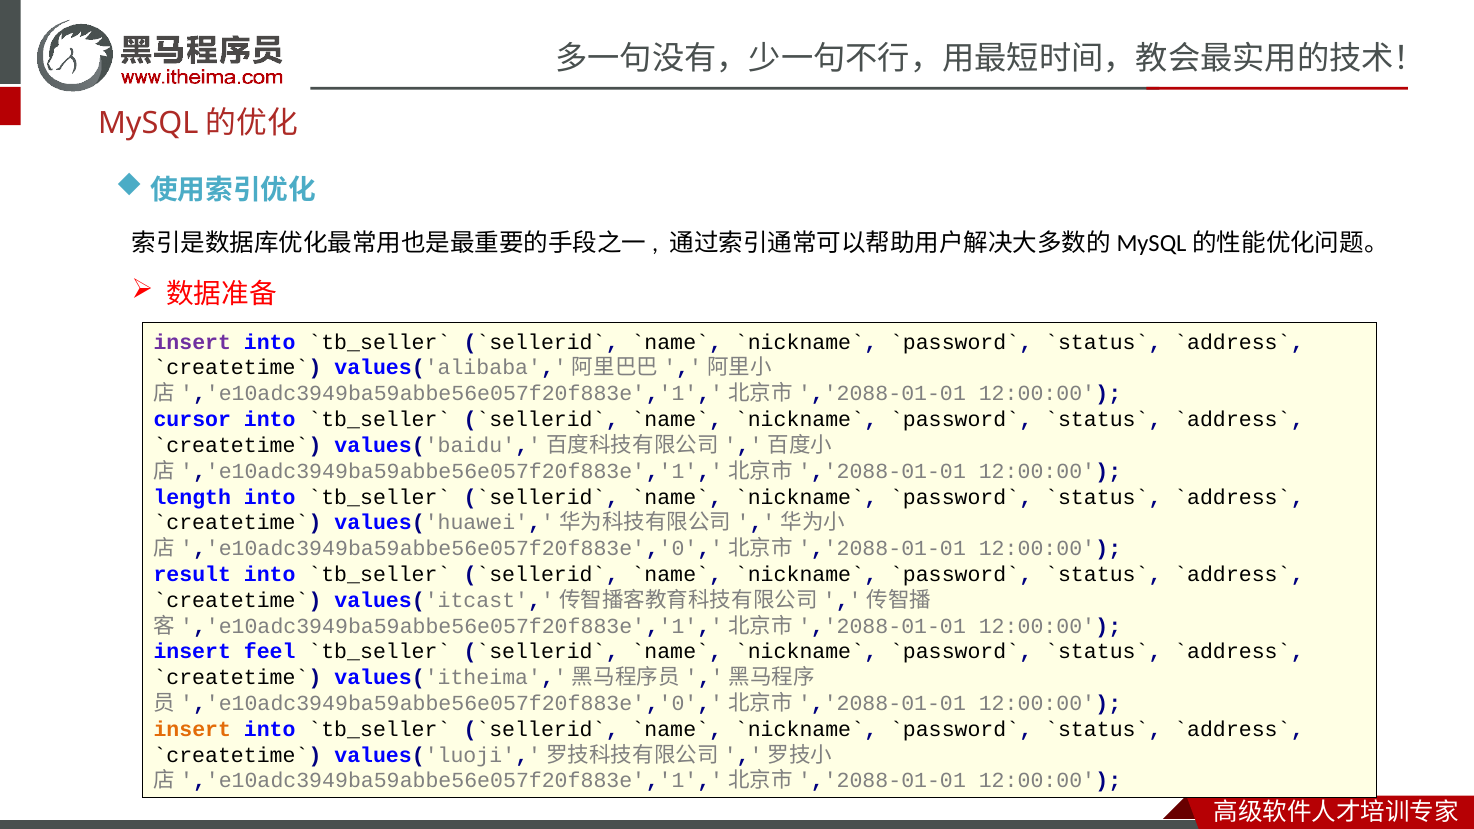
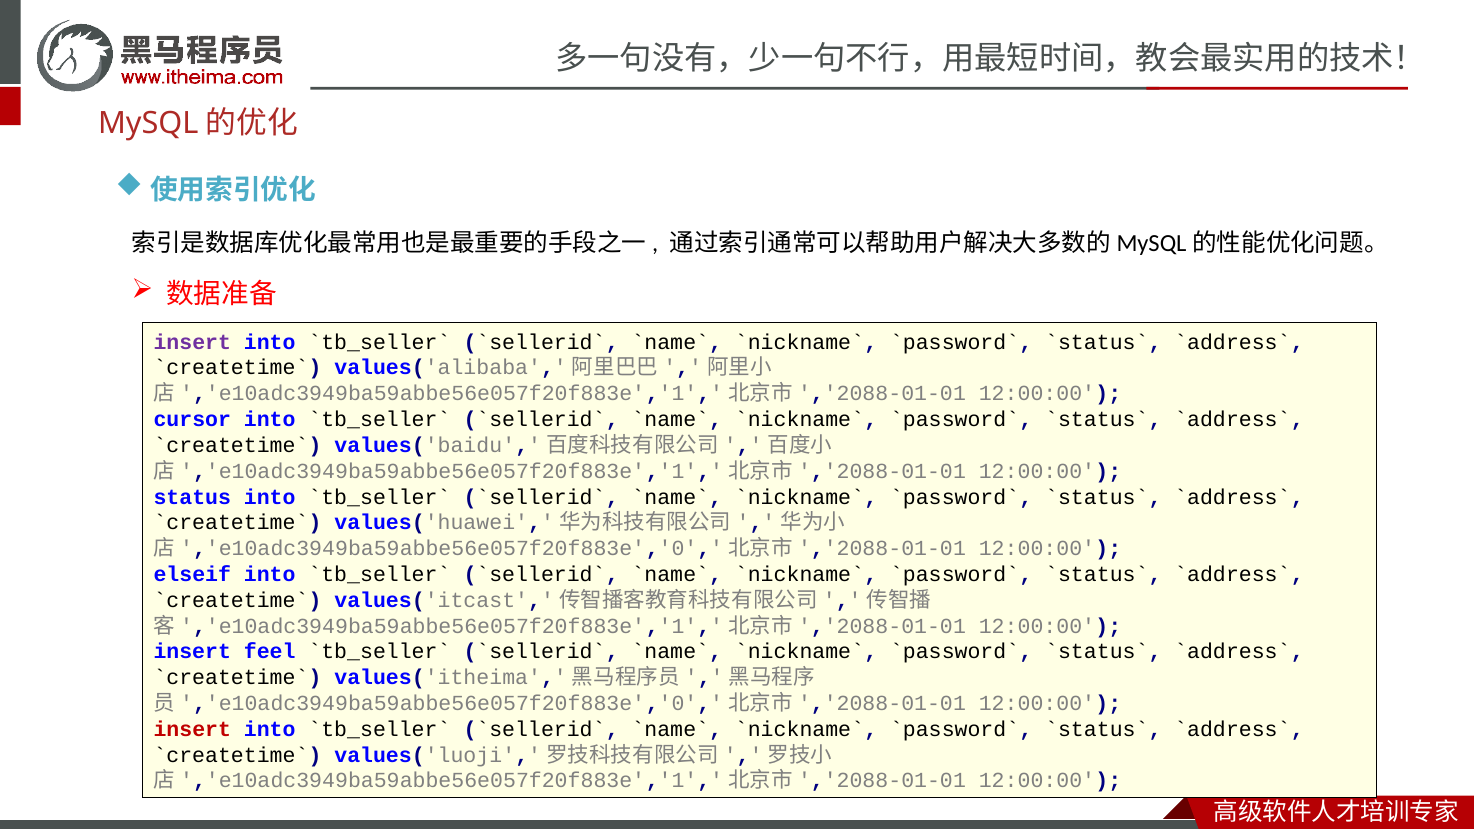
length: length -> status (192, 497)
result: result -> elseif (192, 574)
insert colour: orange -> red (192, 729)
